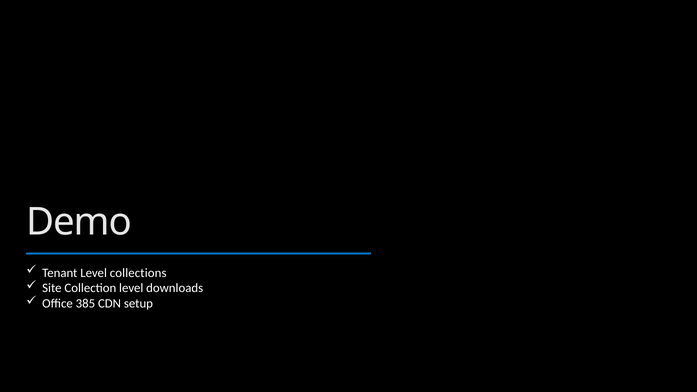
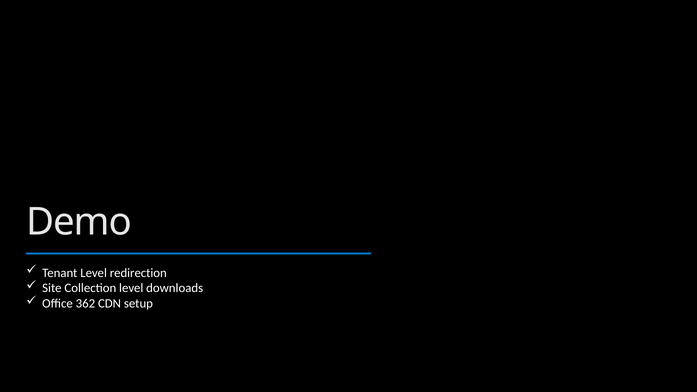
collections: collections -> redirection (138, 273)
385: 385 -> 362 (85, 304)
